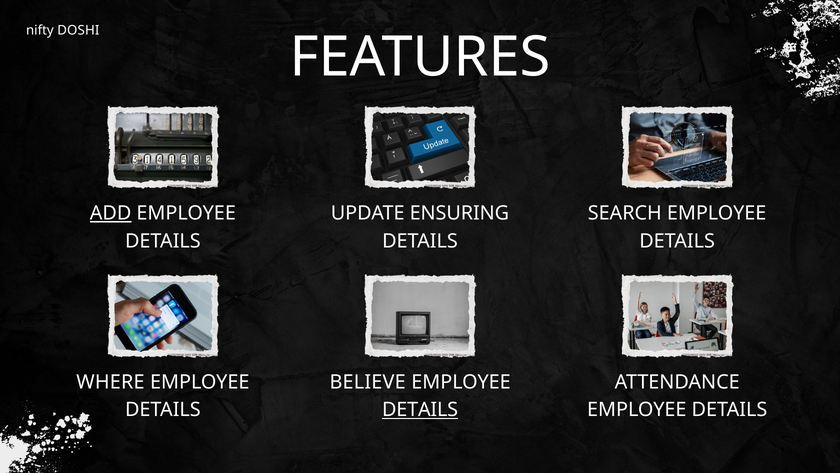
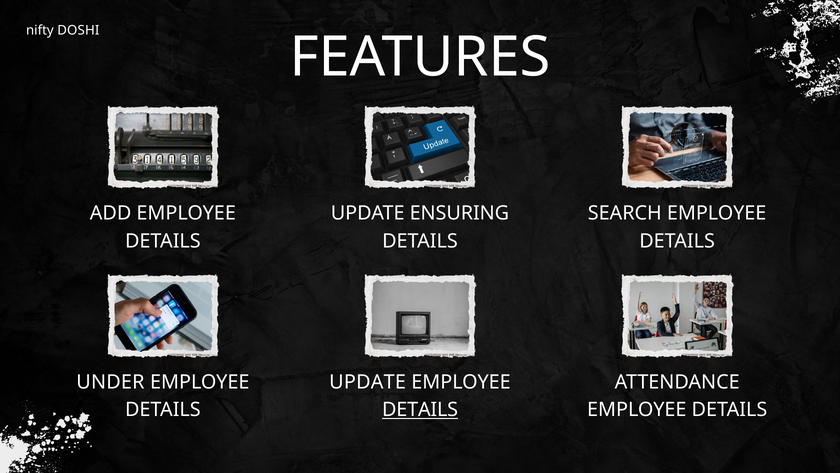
ADD underline: present -> none (111, 213)
WHERE: WHERE -> UNDER (110, 382)
BELIEVE: BELIEVE -> UPDATE (368, 382)
